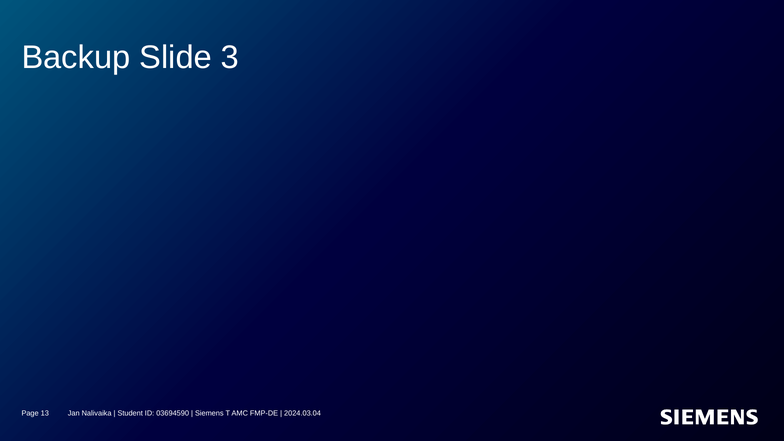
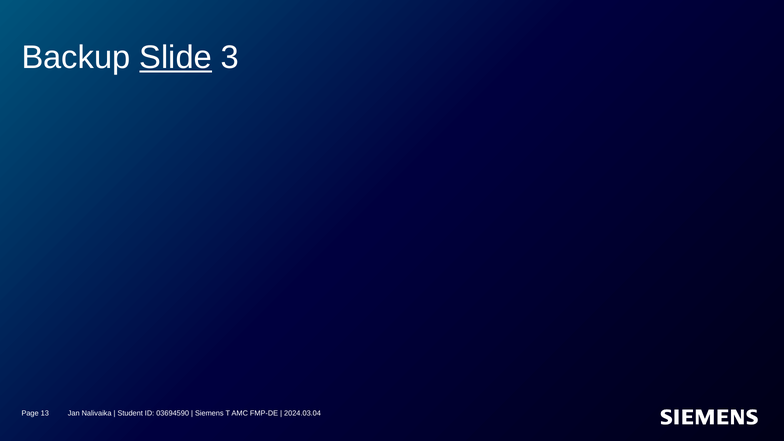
Slide underline: none -> present (176, 58)
